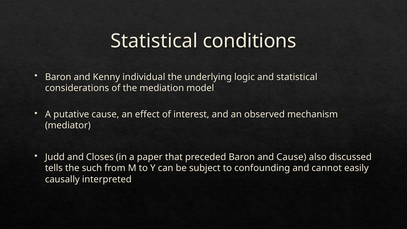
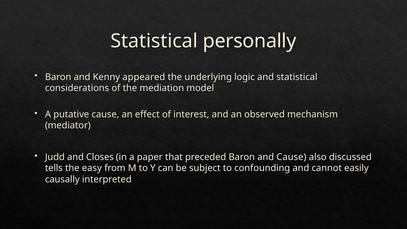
conditions: conditions -> personally (250, 41)
individual: individual -> appeared (144, 77)
such: such -> easy (92, 168)
